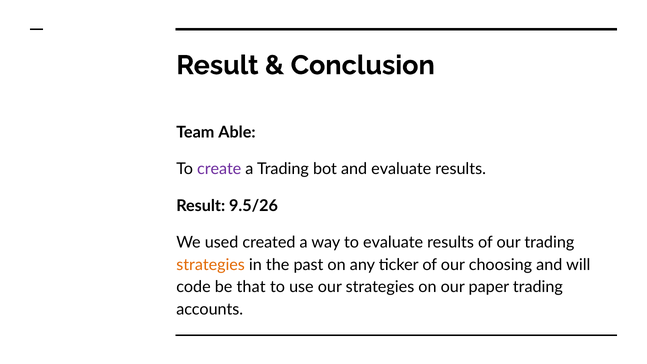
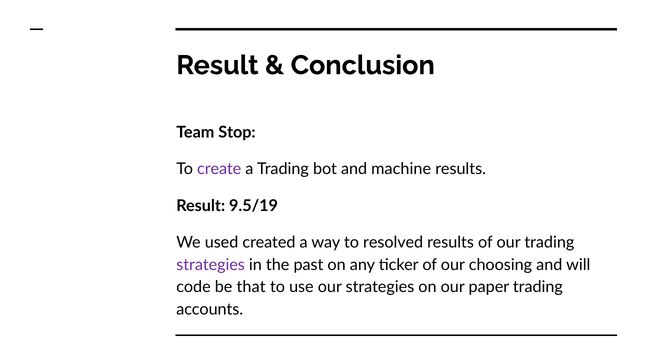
Able: Able -> Stop (237, 132)
and evaluate: evaluate -> machine (401, 169)
9.5/26: 9.5/26 -> 9.5/19 (253, 206)
to evaluate: evaluate -> resolved (393, 242)
strategies colour: orange -> purple (211, 265)
